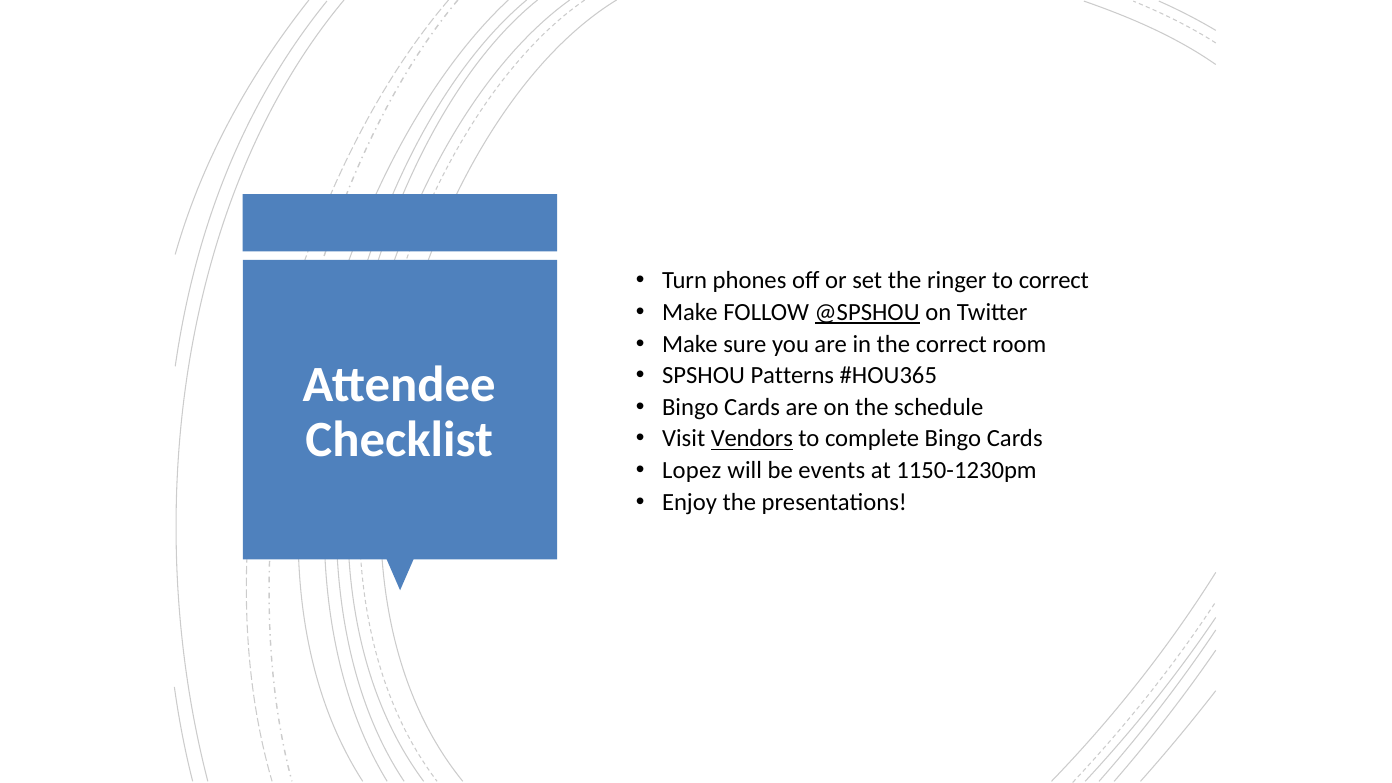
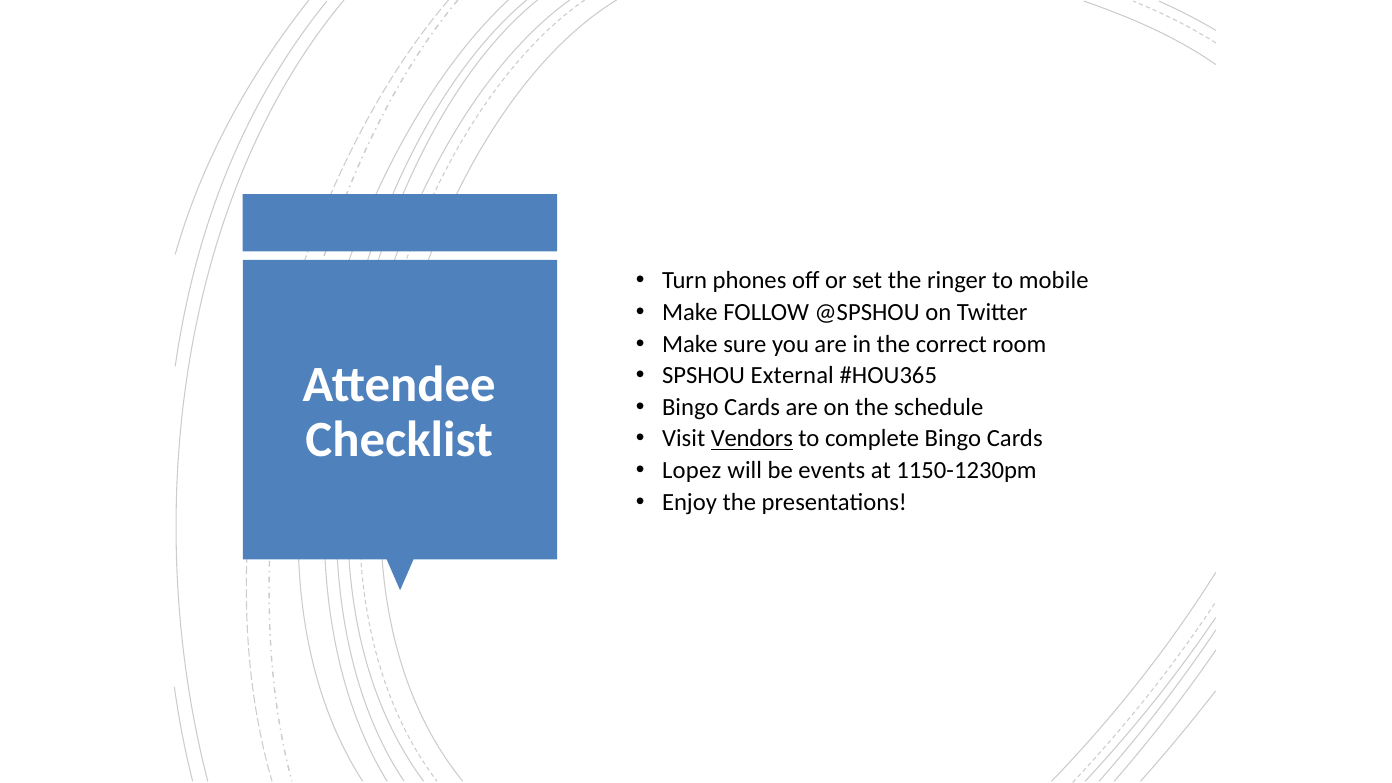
to correct: correct -> mobile (1054, 281)
@SPSHOU underline: present -> none (867, 312)
Patterns: Patterns -> External (792, 376)
